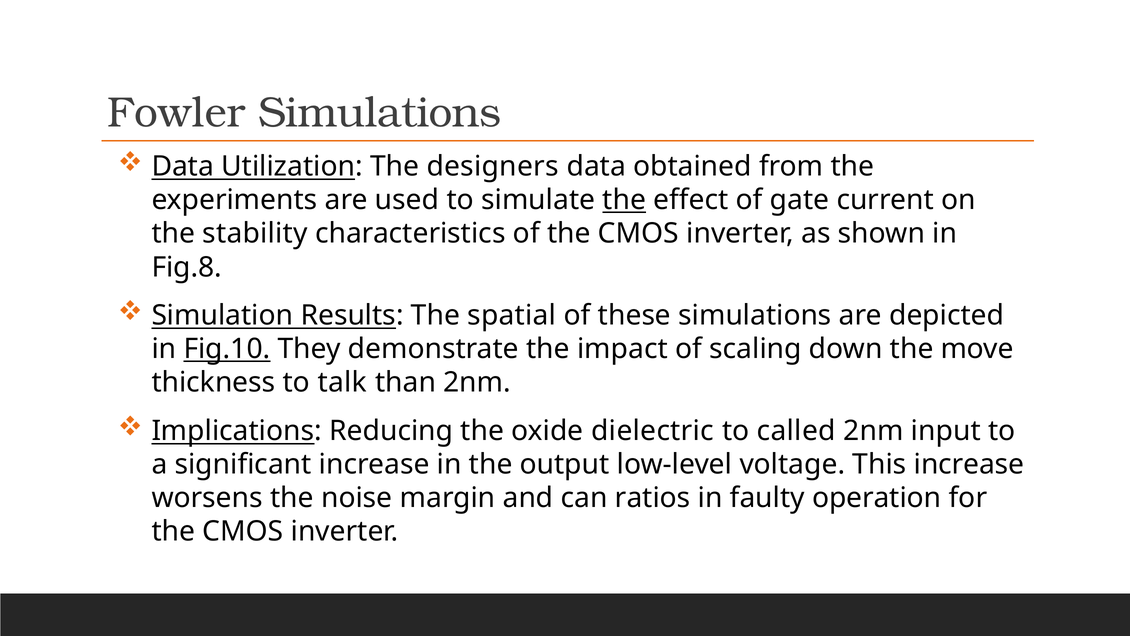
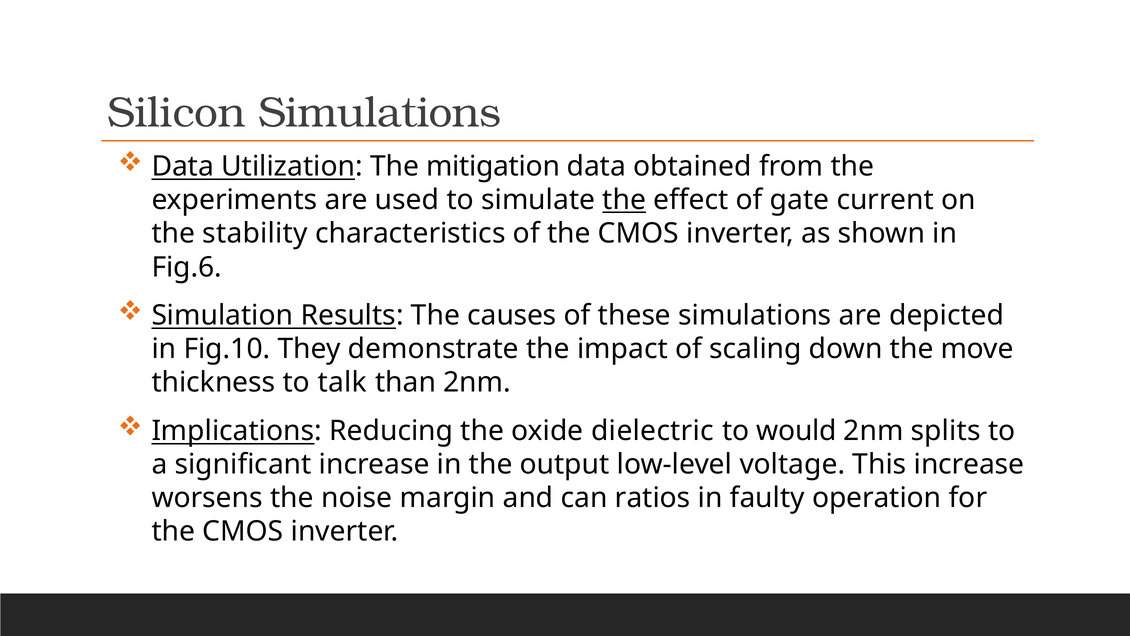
Fowler: Fowler -> Silicon (177, 113)
designers: designers -> mitigation (493, 166)
Fig.8: Fig.8 -> Fig.6 (187, 267)
spatial: spatial -> causes (512, 315)
Fig.10 underline: present -> none (227, 349)
called: called -> would (797, 431)
input: input -> splits (946, 431)
